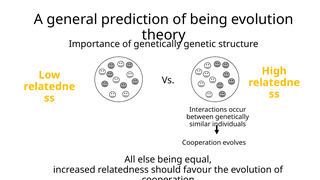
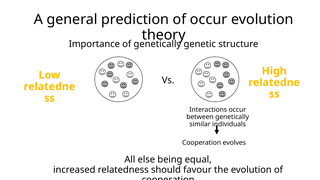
of being: being -> occur (209, 20)
